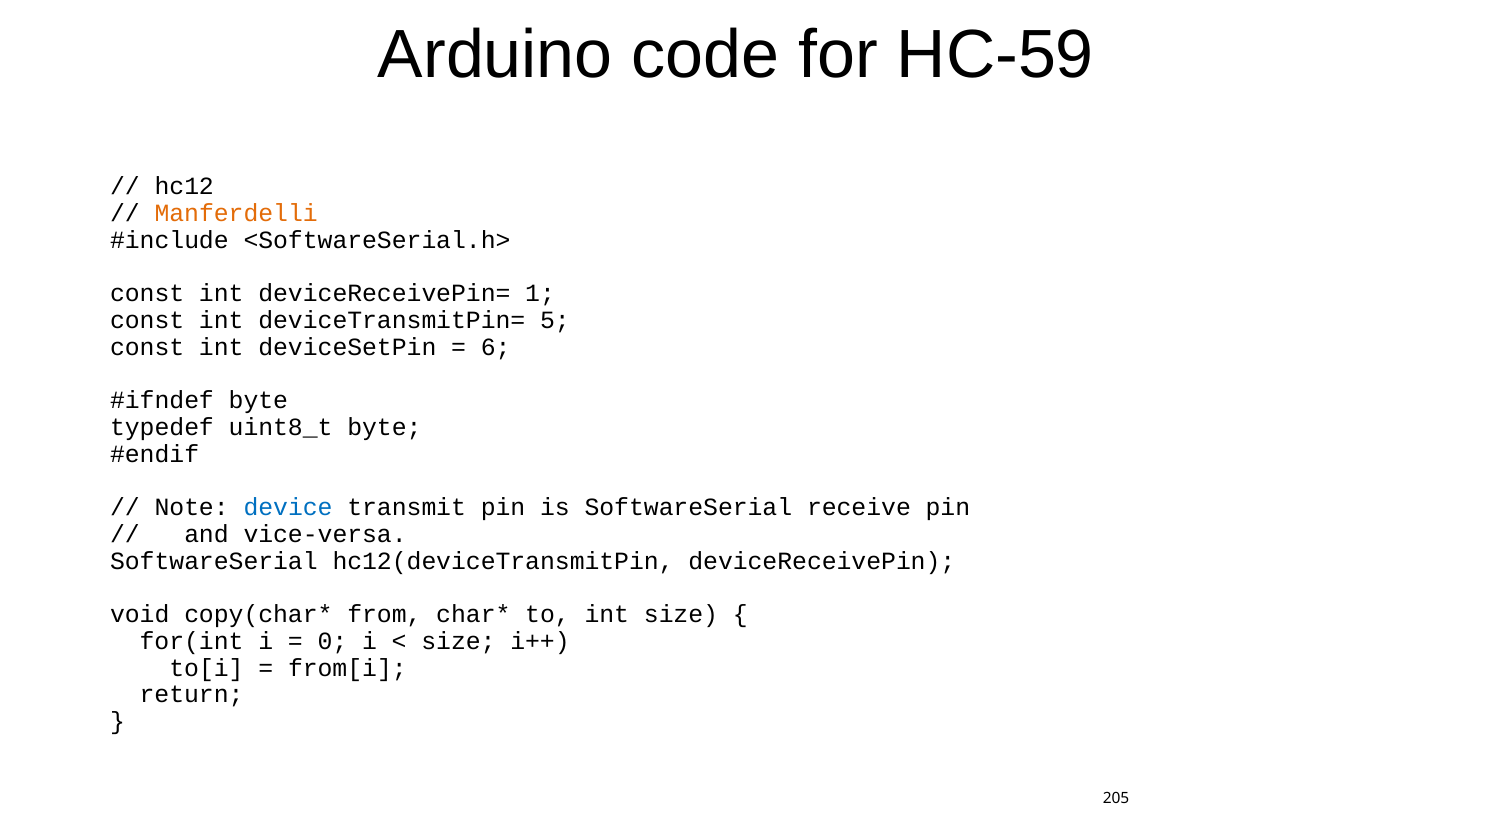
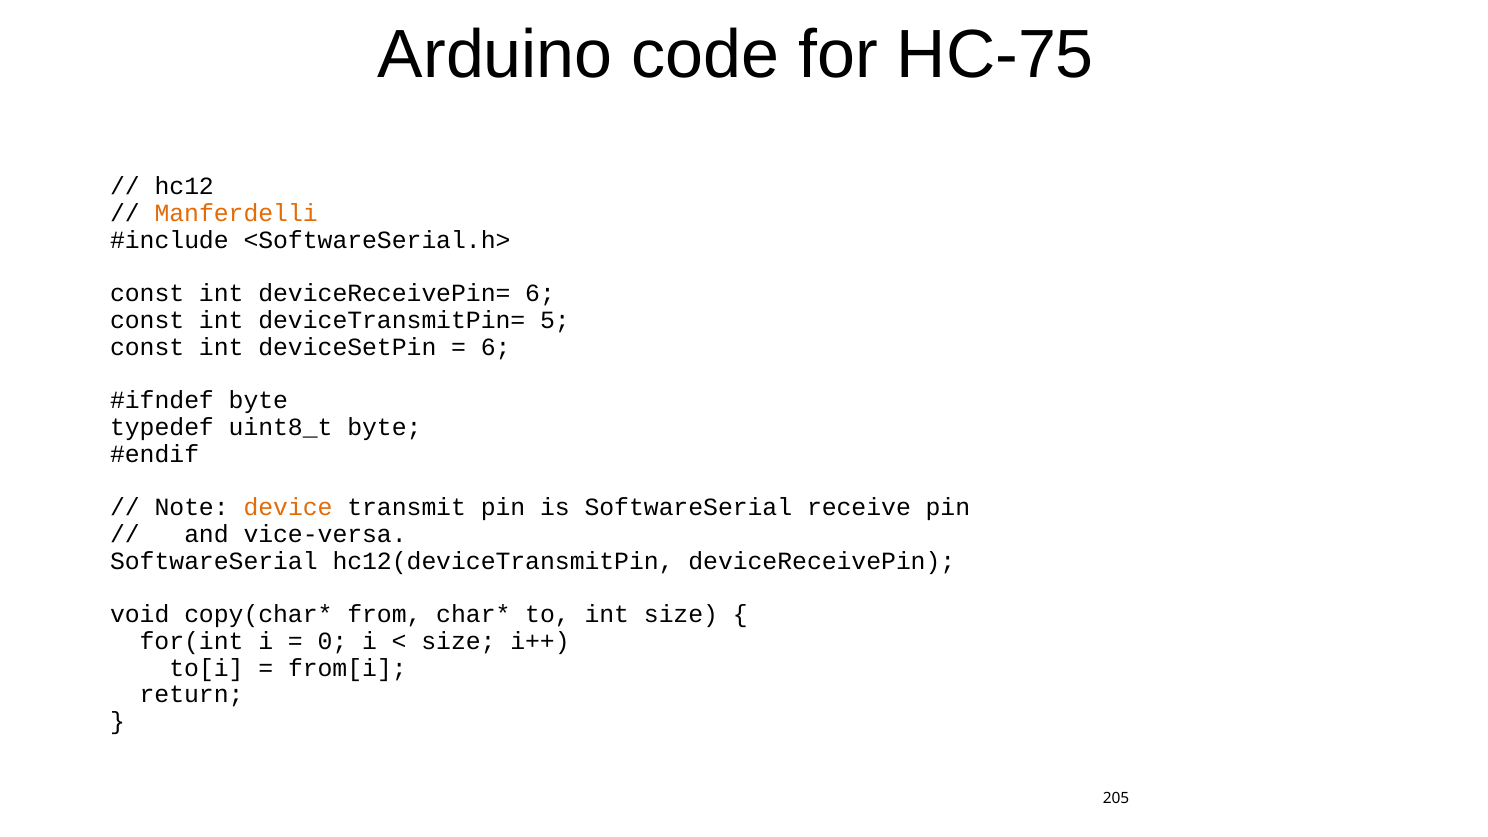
HC-59: HC-59 -> HC-75 (995, 55)
deviceReceivePin= 1: 1 -> 6 (540, 293)
device colour: blue -> orange (288, 507)
